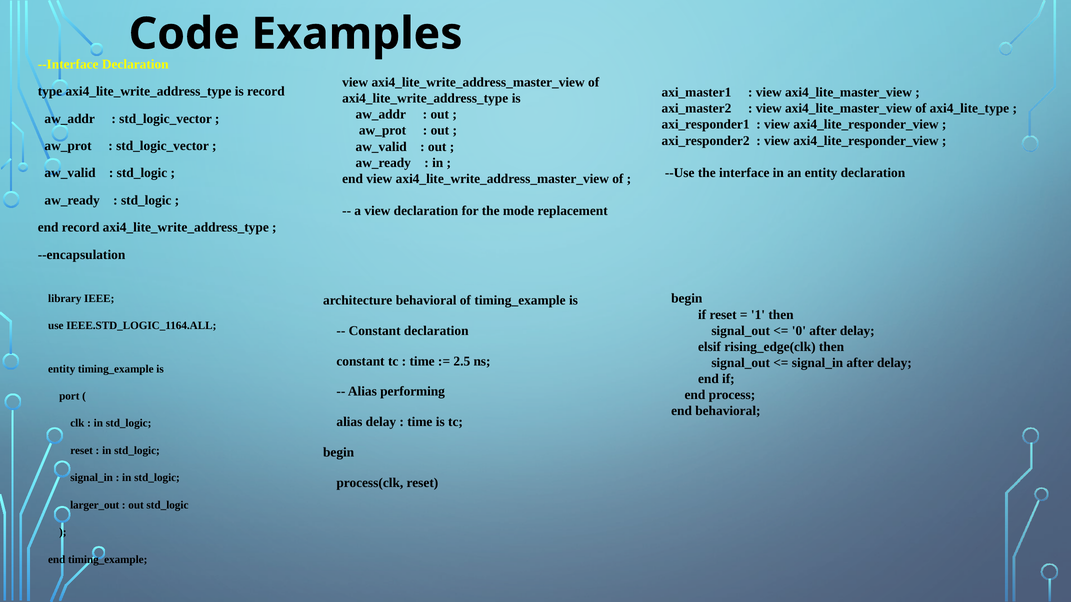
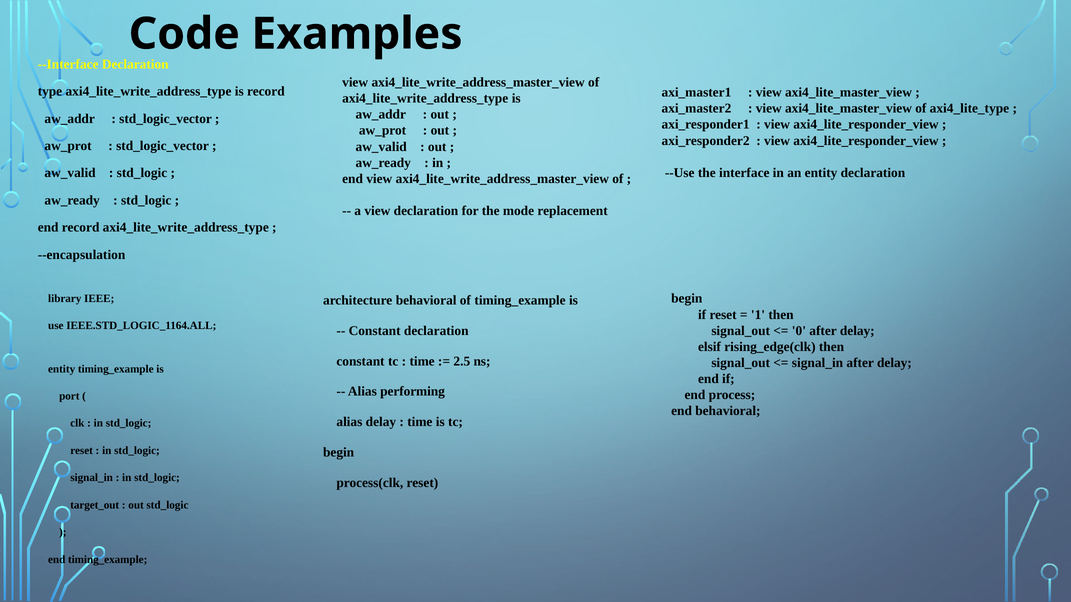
larger_out: larger_out -> target_out (95, 505)
